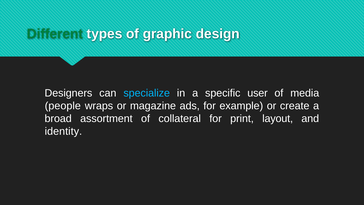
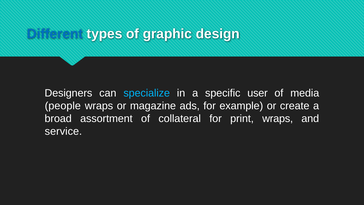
Different colour: green -> blue (55, 34)
print layout: layout -> wraps (278, 119)
identity: identity -> service (63, 131)
